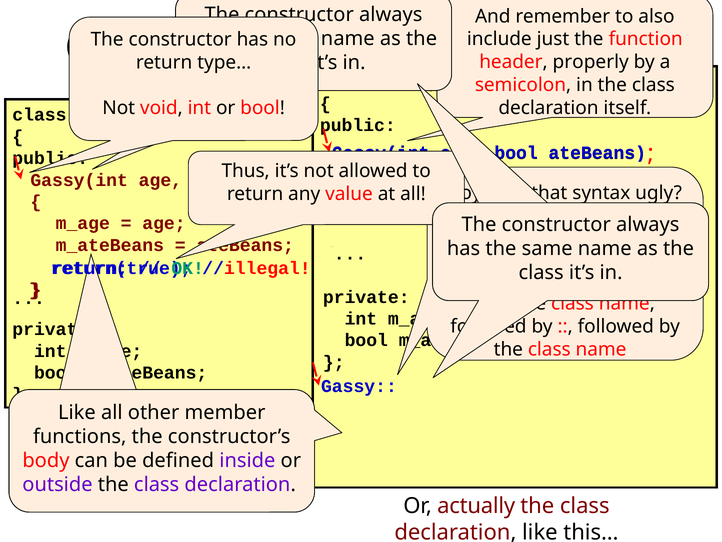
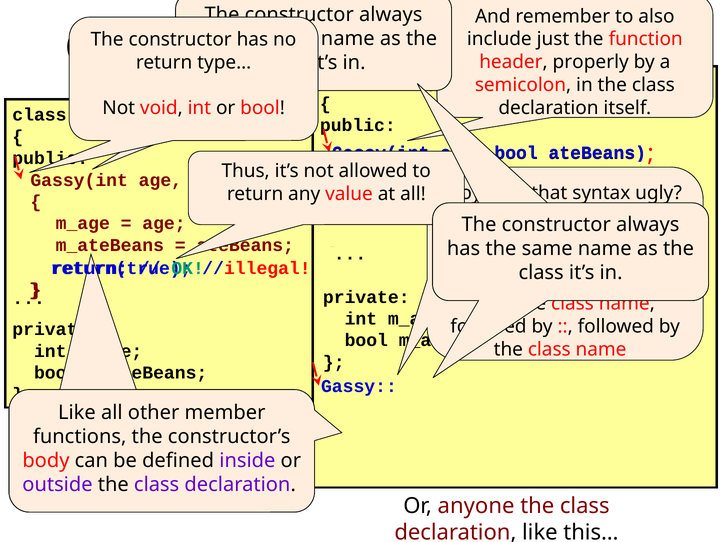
actually: actually -> anyone (476, 506)
